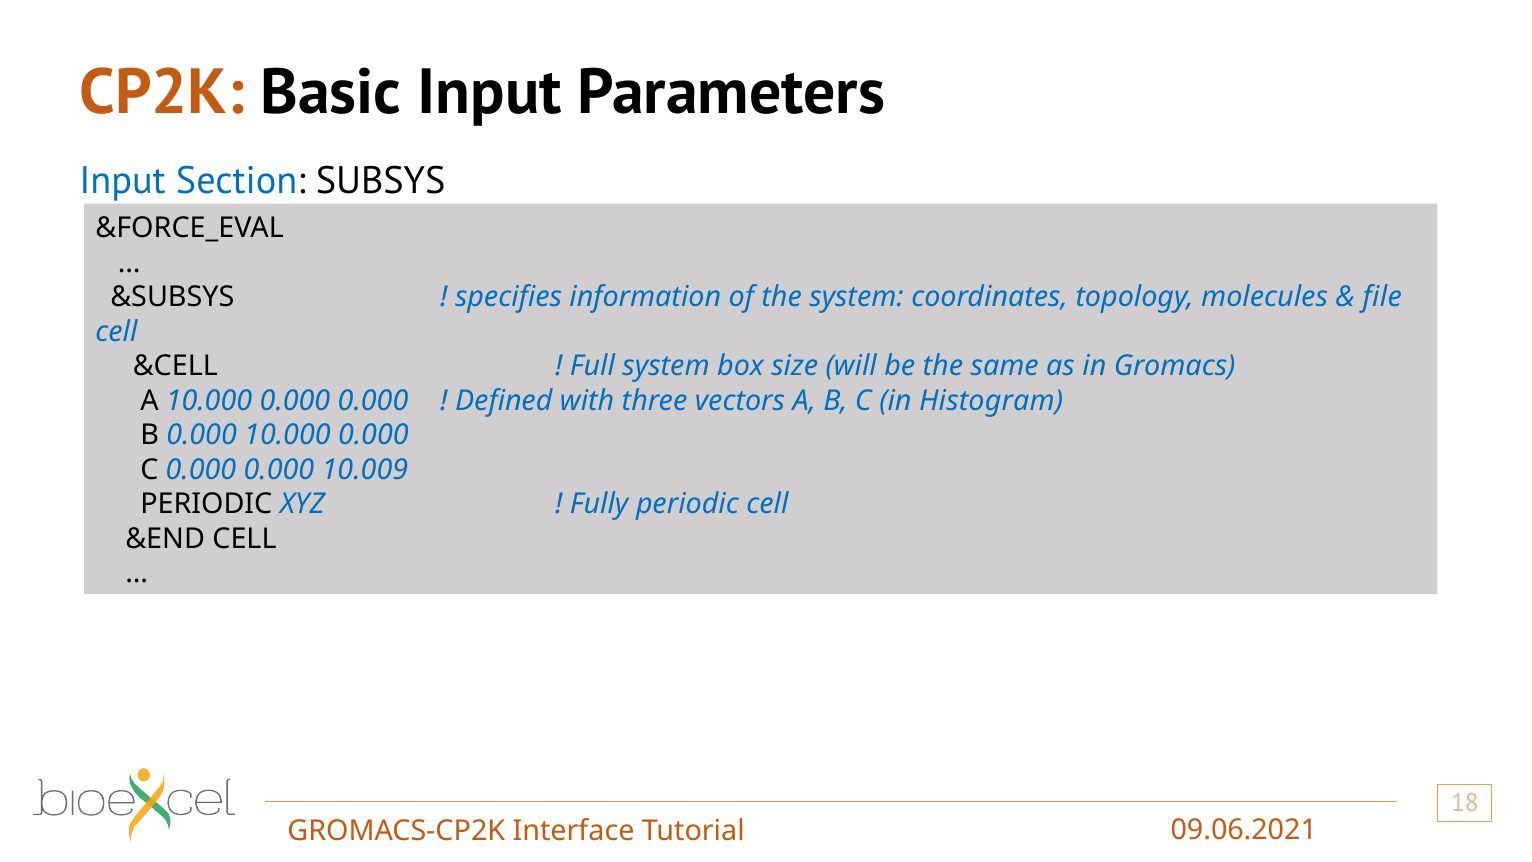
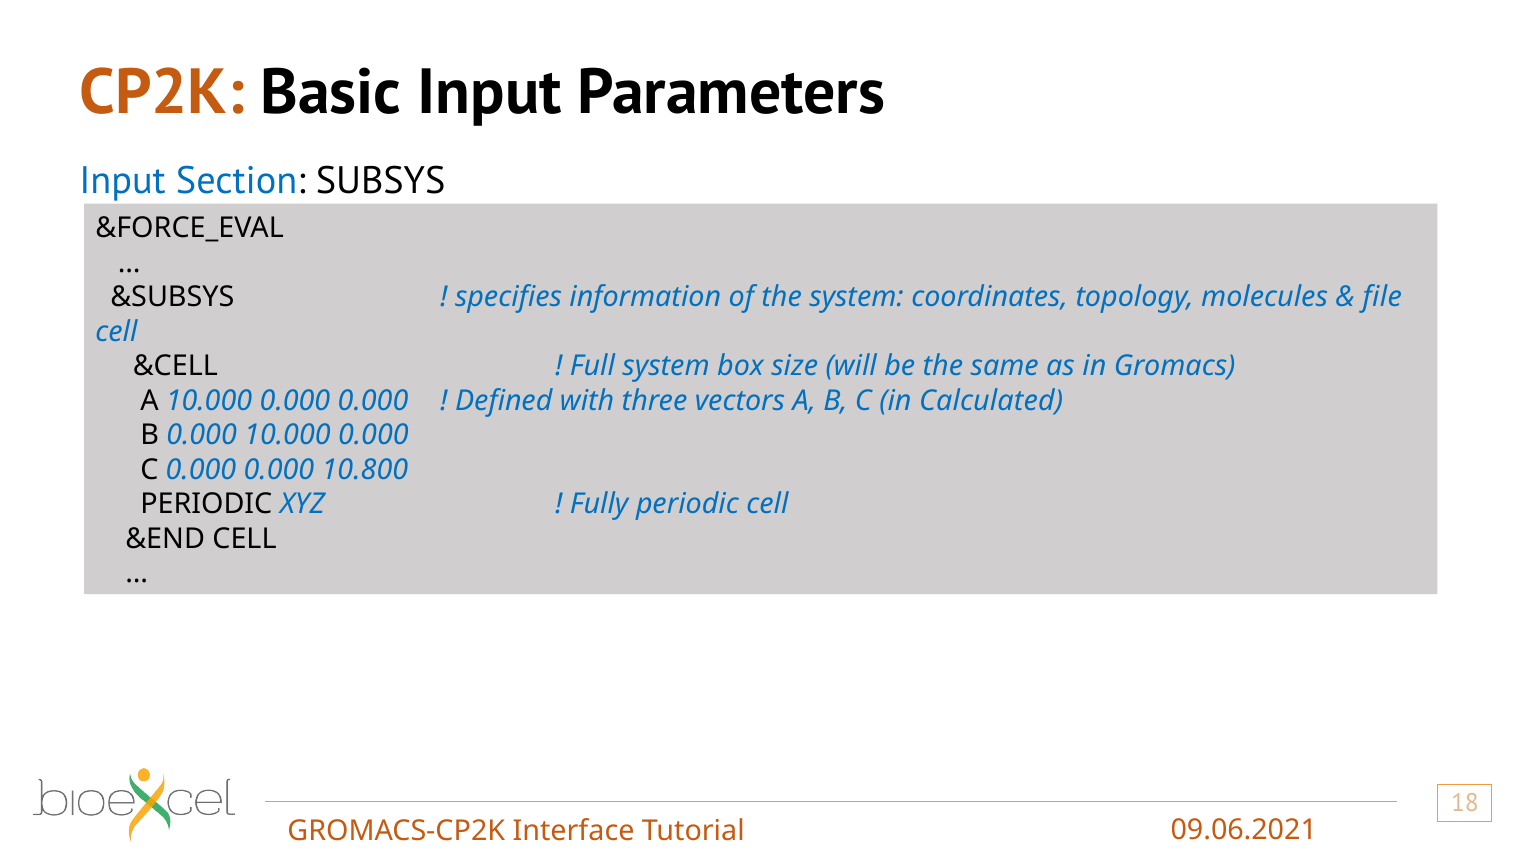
Histogram: Histogram -> Calculated (991, 401)
10.009: 10.009 -> 10.800 (365, 470)
